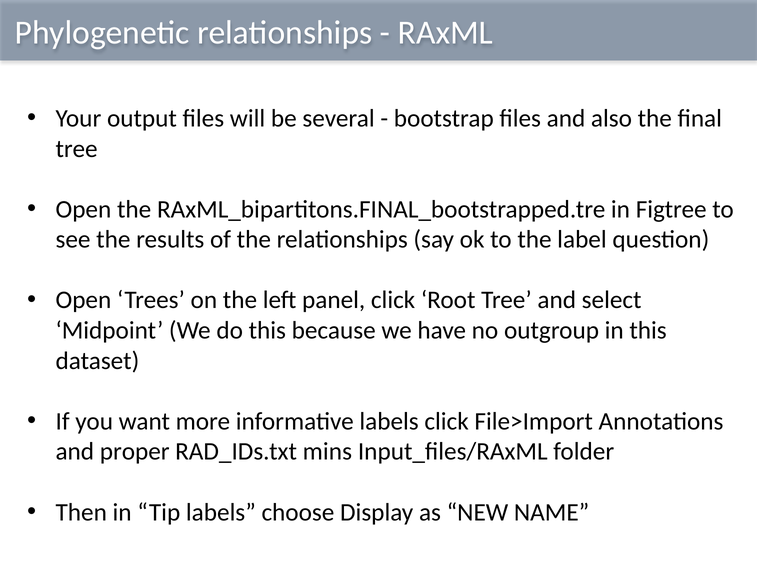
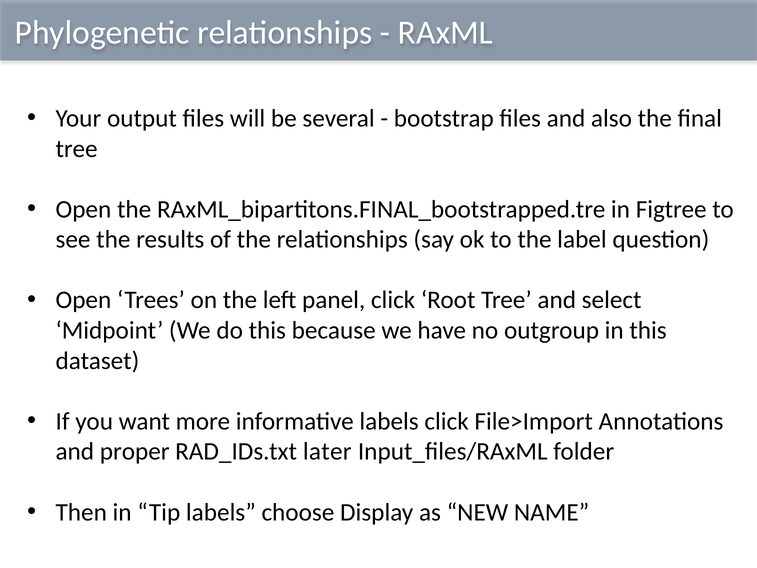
mins: mins -> later (327, 451)
